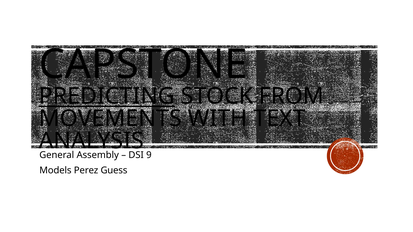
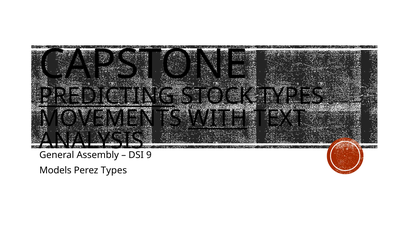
STOCK FROM: FROM -> TYPES (291, 96)
WITH underline: none -> present (218, 119)
Perez Guess: Guess -> Types (114, 171)
